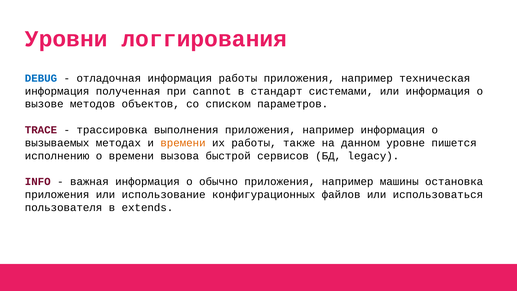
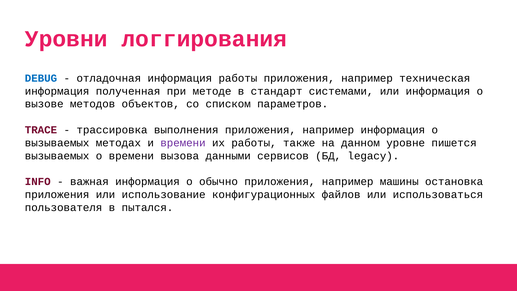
cannot: cannot -> методе (212, 91)
времени colour: orange -> purple (183, 143)
исполнению: исполнению -> вызываемых (57, 156)
быстрой: быстрой -> данными (228, 156)
extends: extends -> пытался (147, 207)
